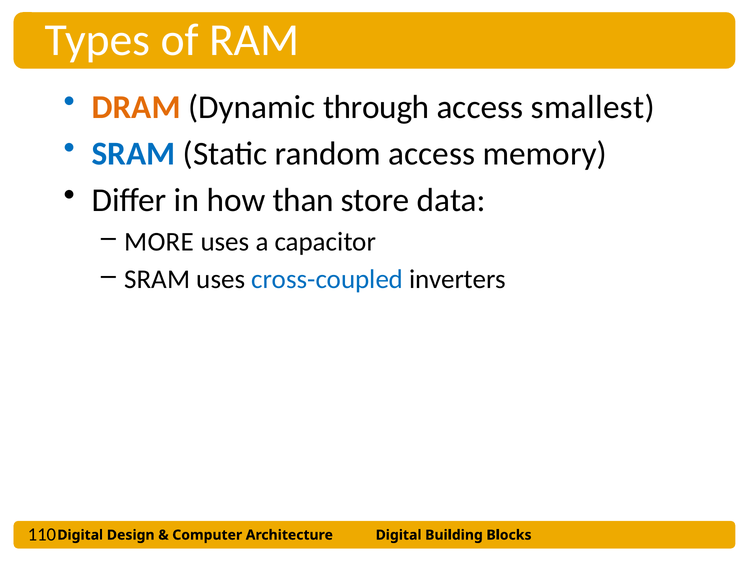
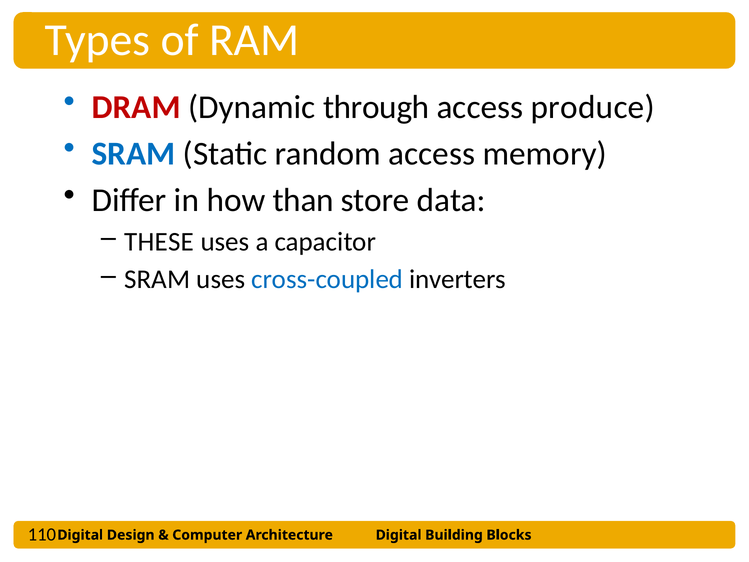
DRAM colour: orange -> red (136, 107)
smallest: smallest -> produce (593, 107)
MORE: MORE -> THESE (159, 242)
